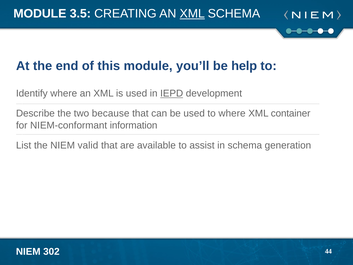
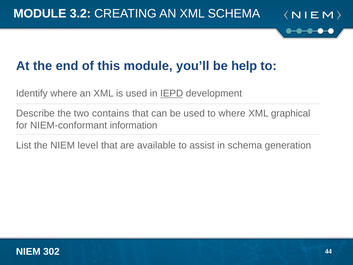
3.5: 3.5 -> 3.2 (80, 14)
XML underline: present -> none (192, 14)
because: because -> contains (111, 113)
container: container -> graphical (291, 113)
valid: valid -> level (88, 145)
